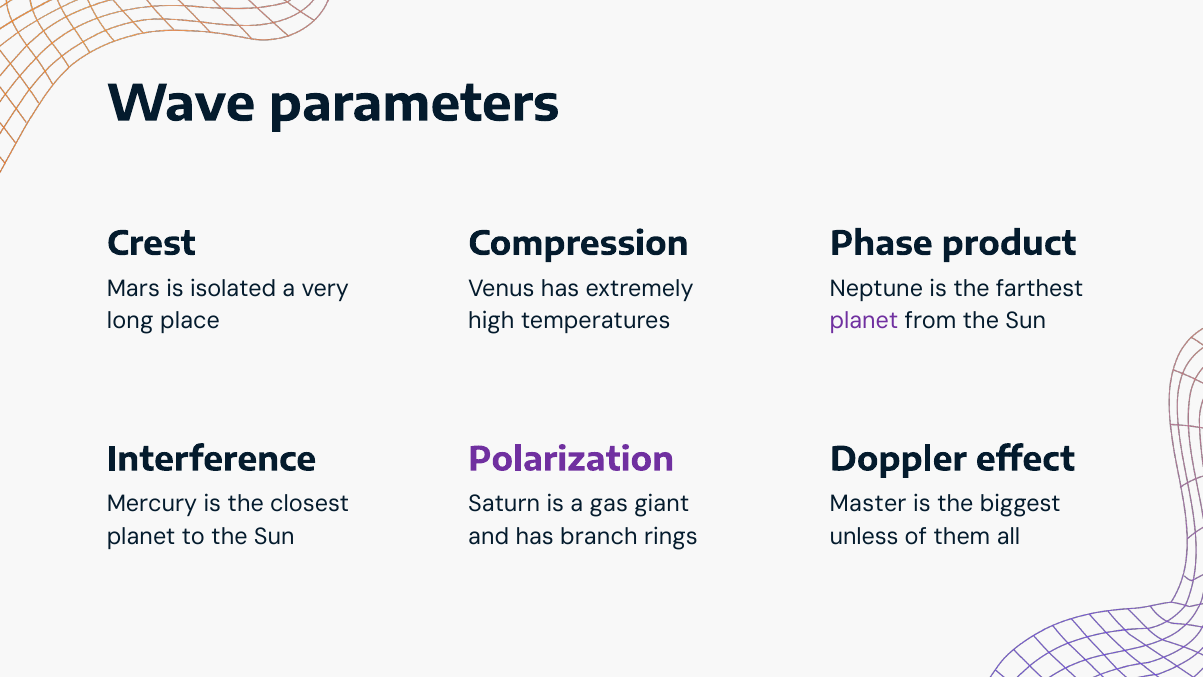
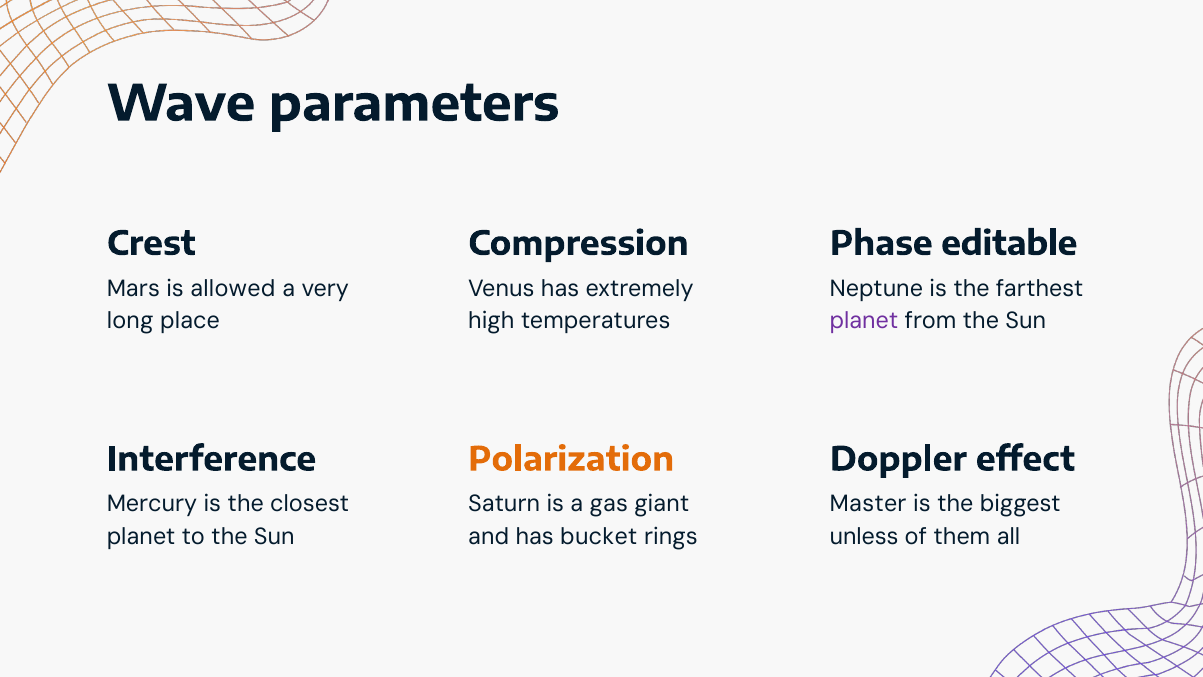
product: product -> editable (1009, 244)
isolated: isolated -> allowed (233, 288)
Polarization colour: purple -> orange (571, 459)
branch: branch -> bucket (599, 536)
